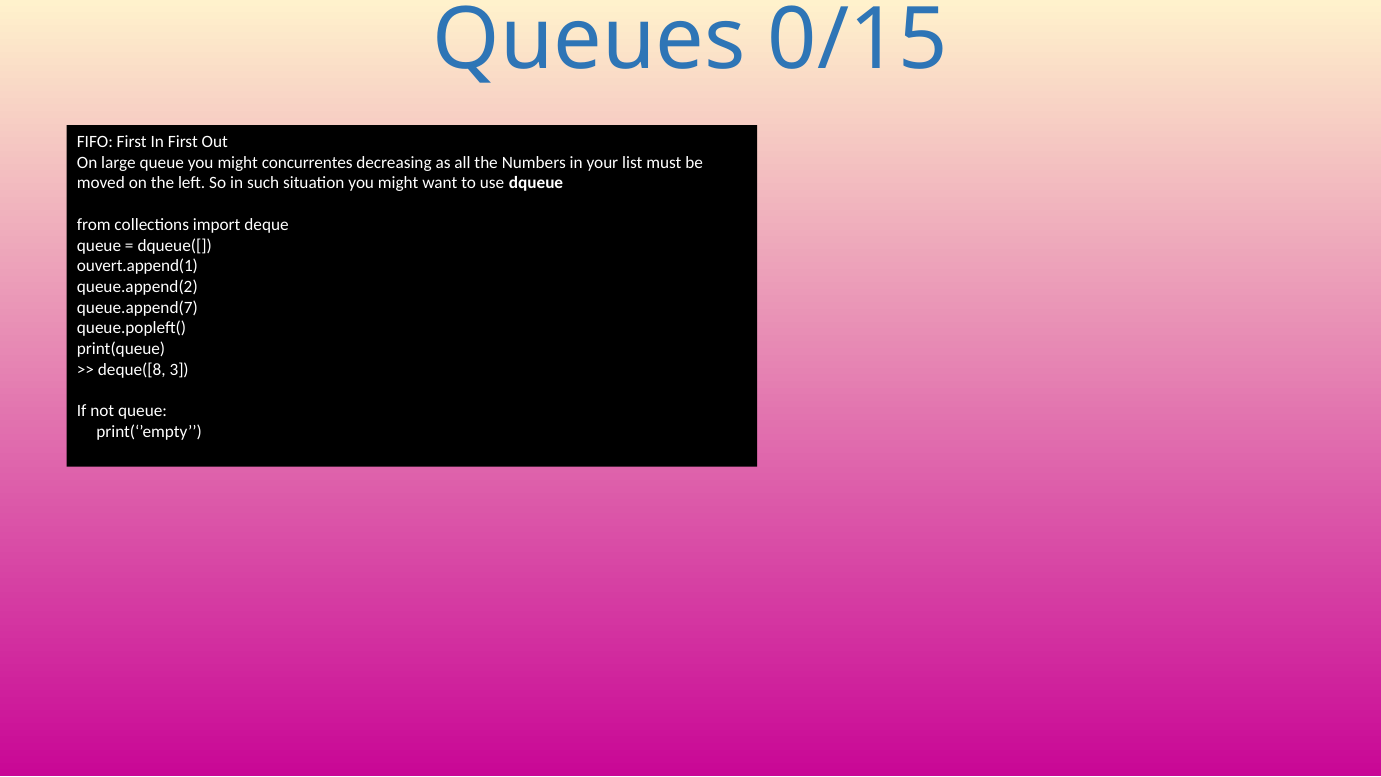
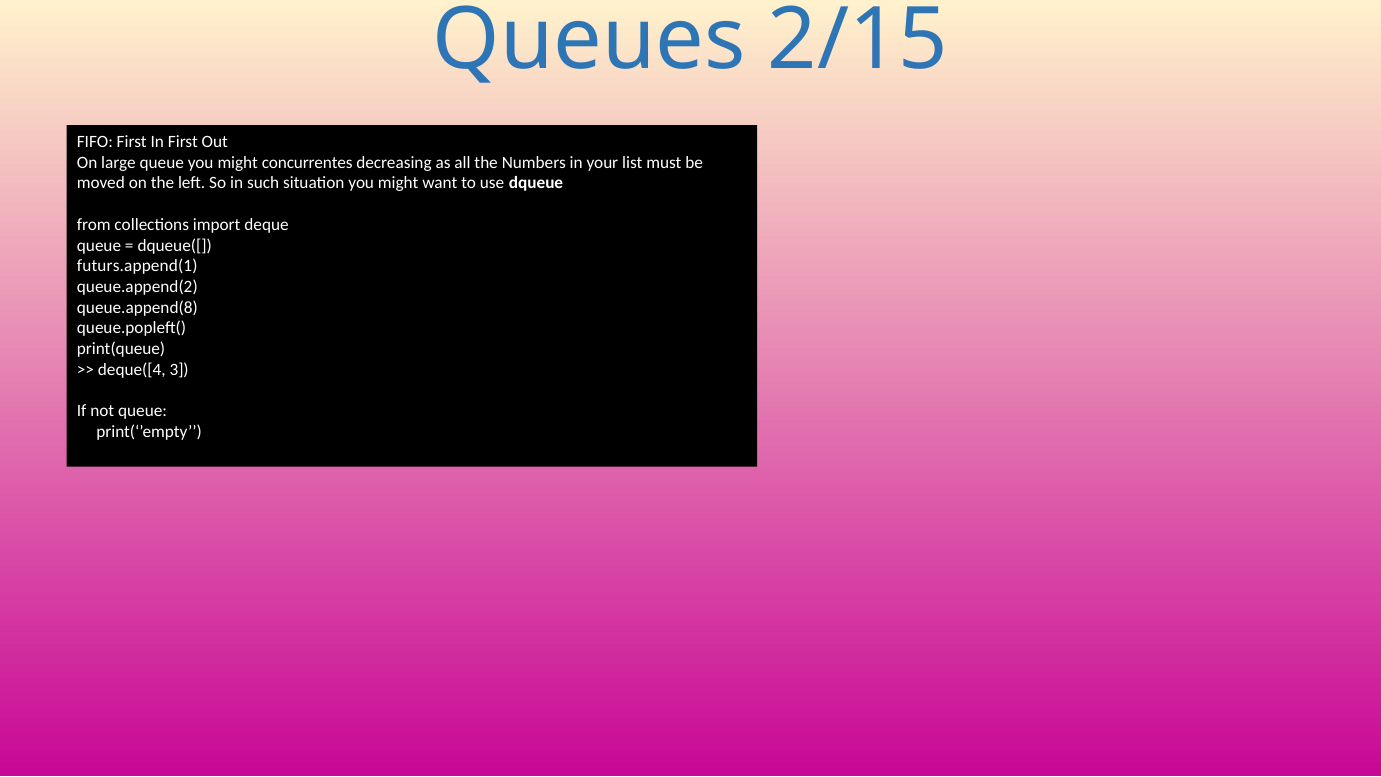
0/15: 0/15 -> 2/15 (858, 40)
ouvert.append(1: ouvert.append(1 -> futurs.append(1 (137, 266)
queue.append(7: queue.append(7 -> queue.append(8 (137, 307)
deque([8: deque([8 -> deque([4 (132, 370)
